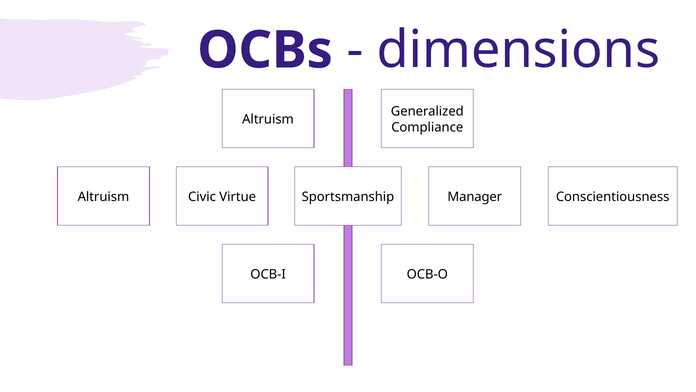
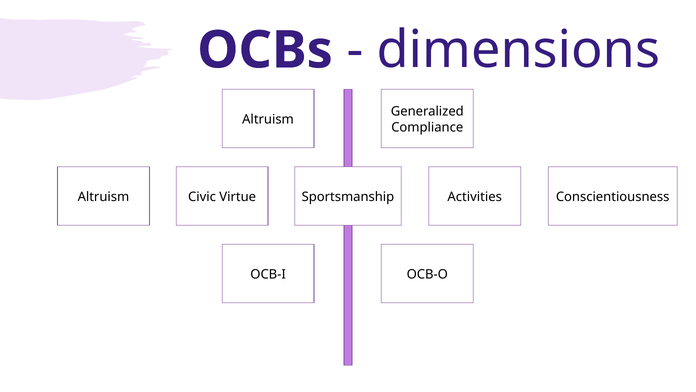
Manager: Manager -> Activities (475, 197)
